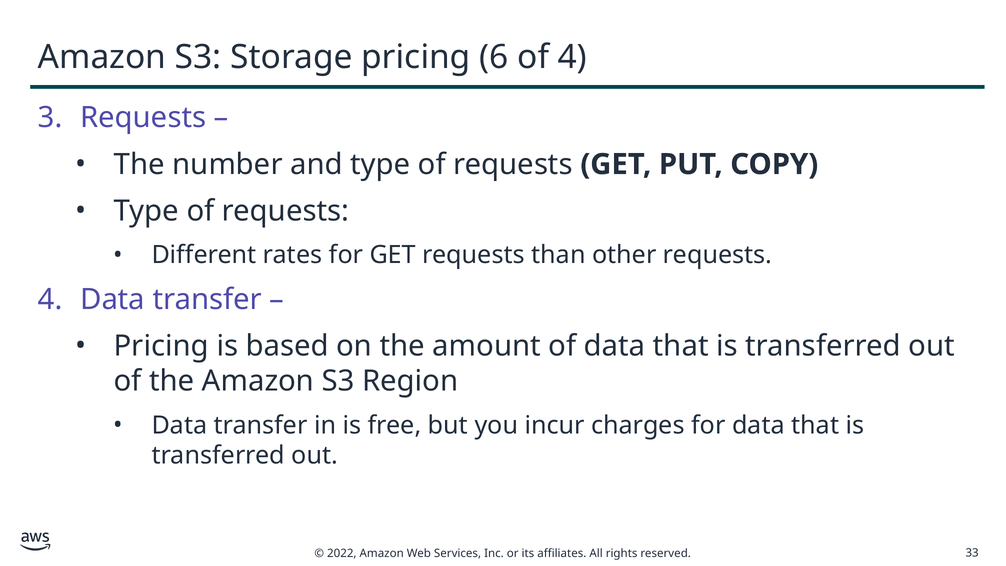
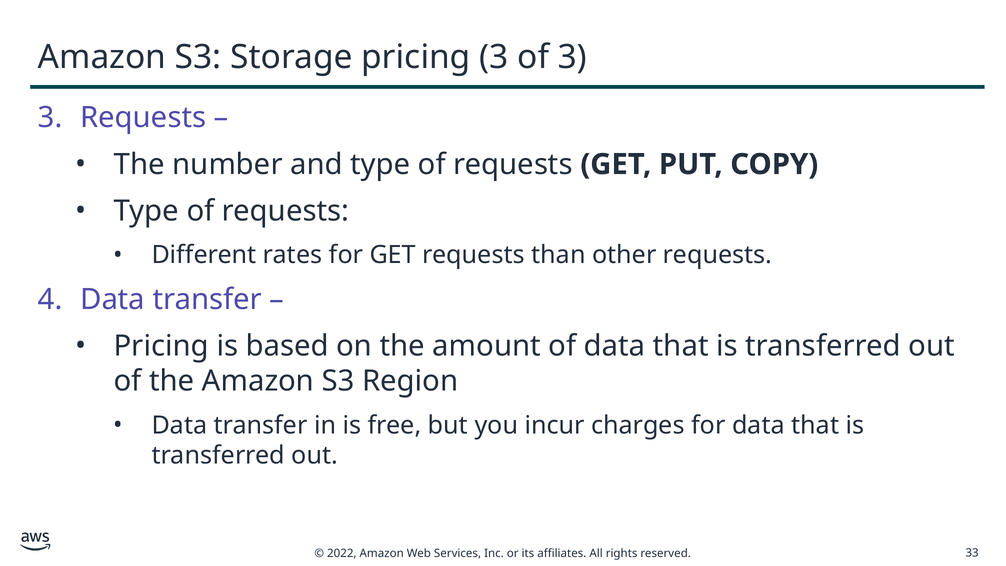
pricing 6: 6 -> 3 (494, 57)
of 4: 4 -> 3 (572, 57)
